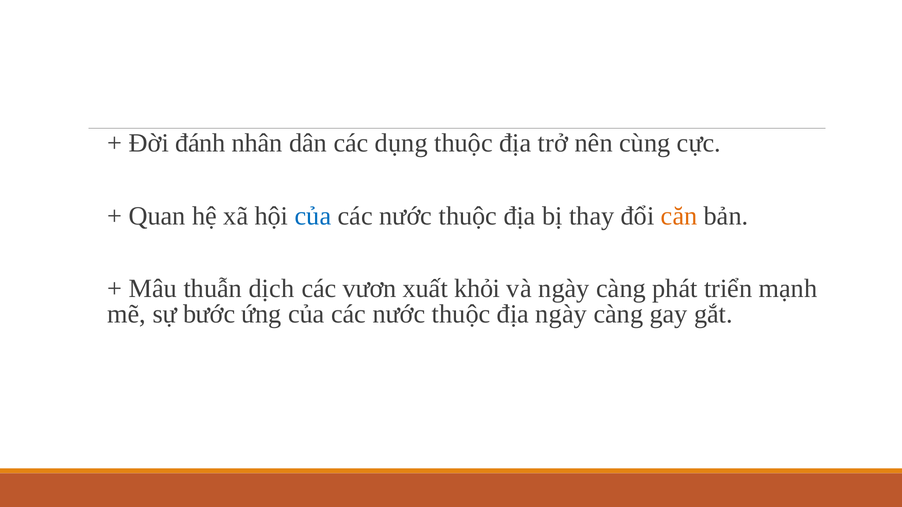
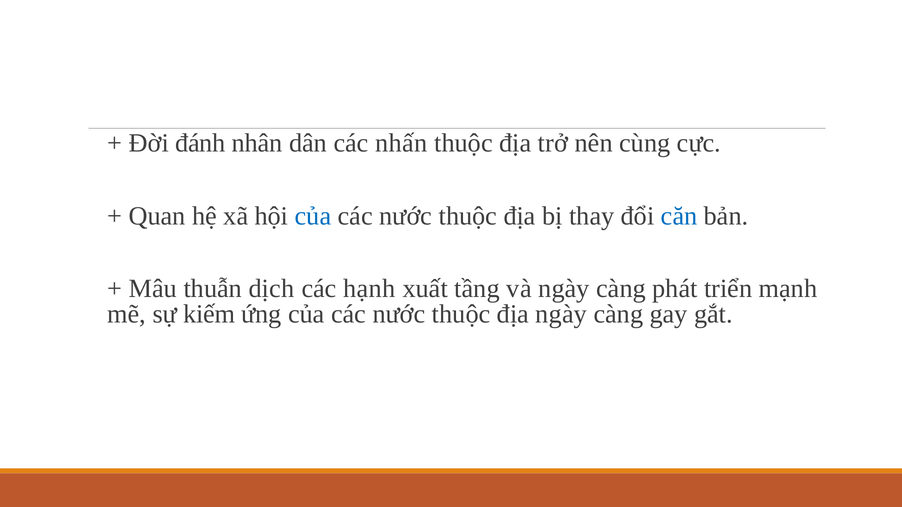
dụng: dụng -> nhấn (401, 143)
căn colour: orange -> blue (679, 216)
vươn: vươn -> hạnh (369, 289)
khỏi: khỏi -> tầng (477, 289)
bước: bước -> kiếm (209, 314)
